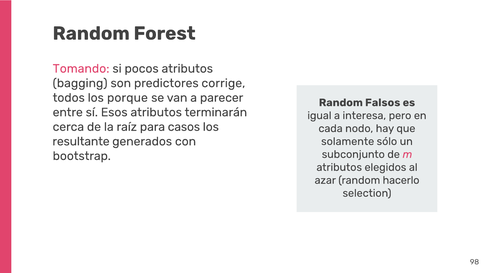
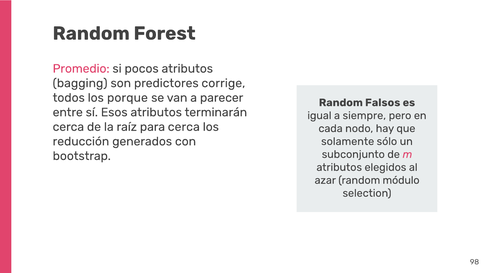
Tomando: Tomando -> Promedio (81, 69)
interesa: interesa -> siempre (364, 116)
para casos: casos -> cerca (184, 127)
resultante: resultante -> reducción (81, 142)
hacerlo: hacerlo -> módulo (401, 180)
